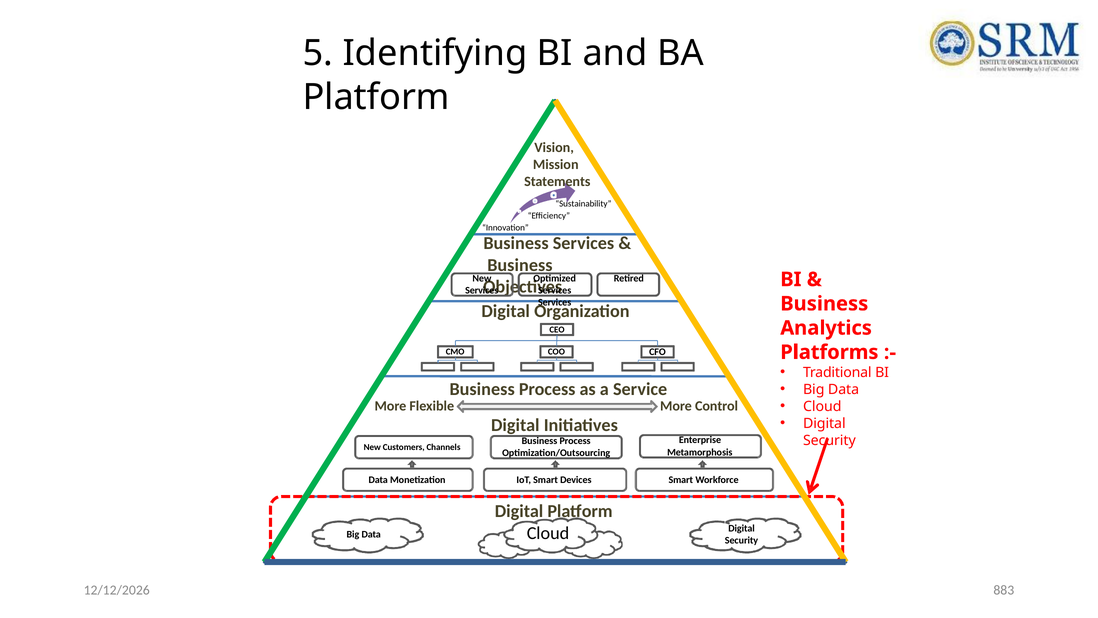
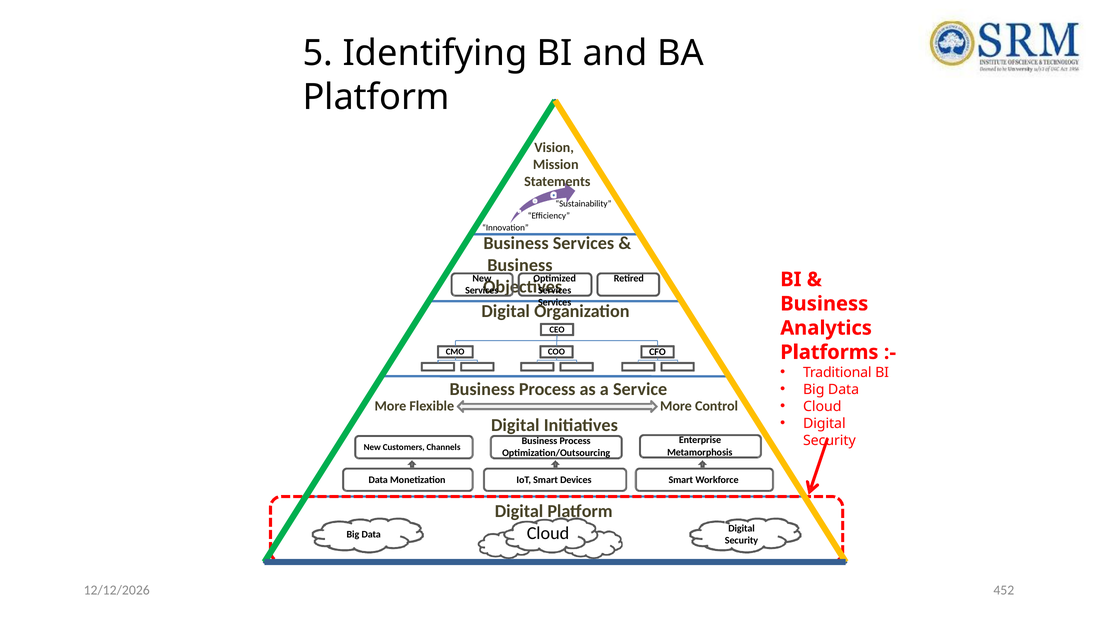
883: 883 -> 452 (1004, 590)
